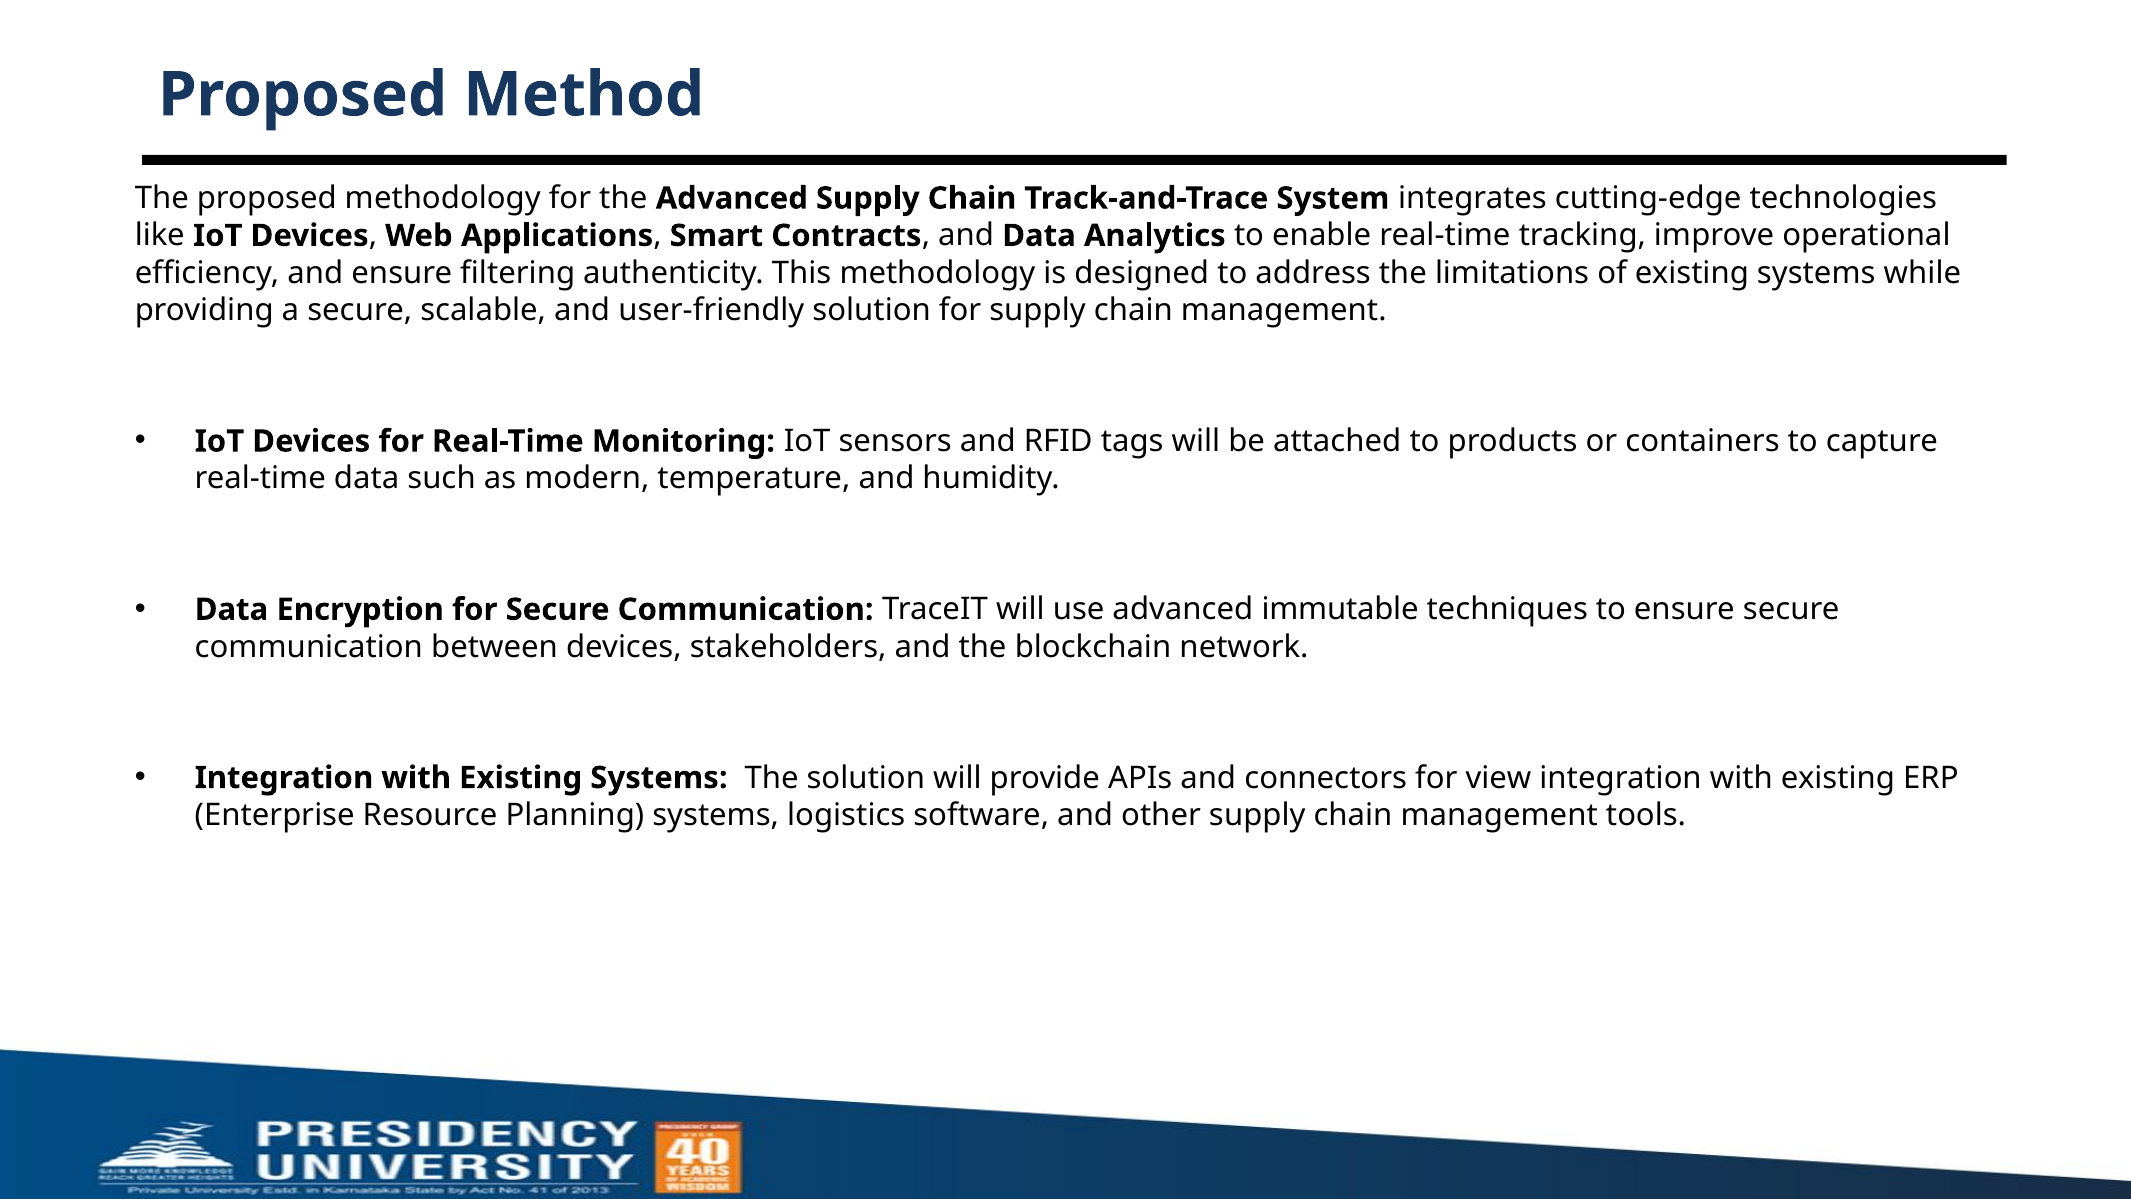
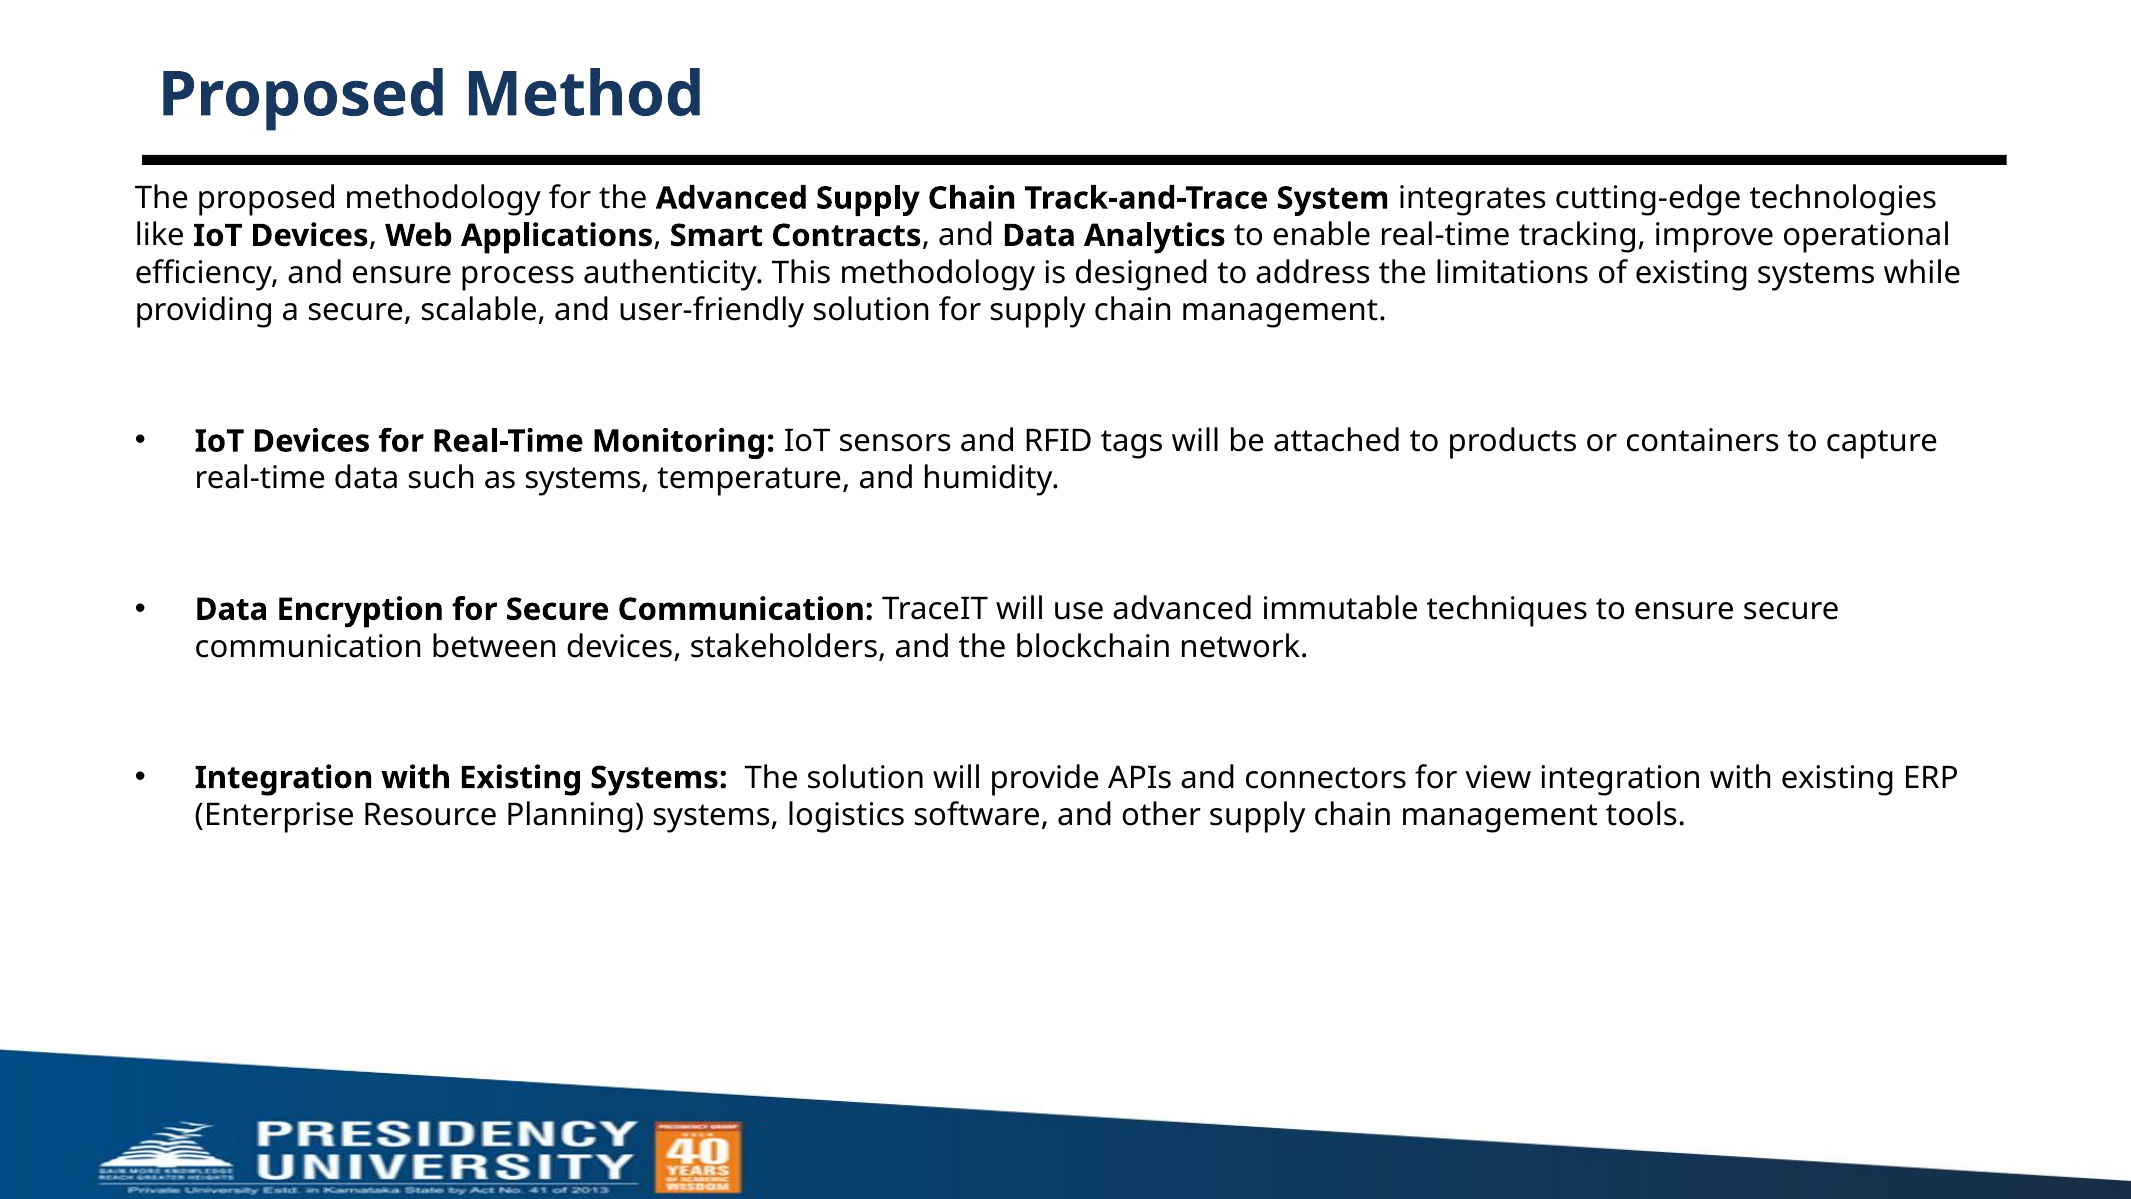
filtering: filtering -> process (518, 273)
as modern: modern -> systems (587, 479)
